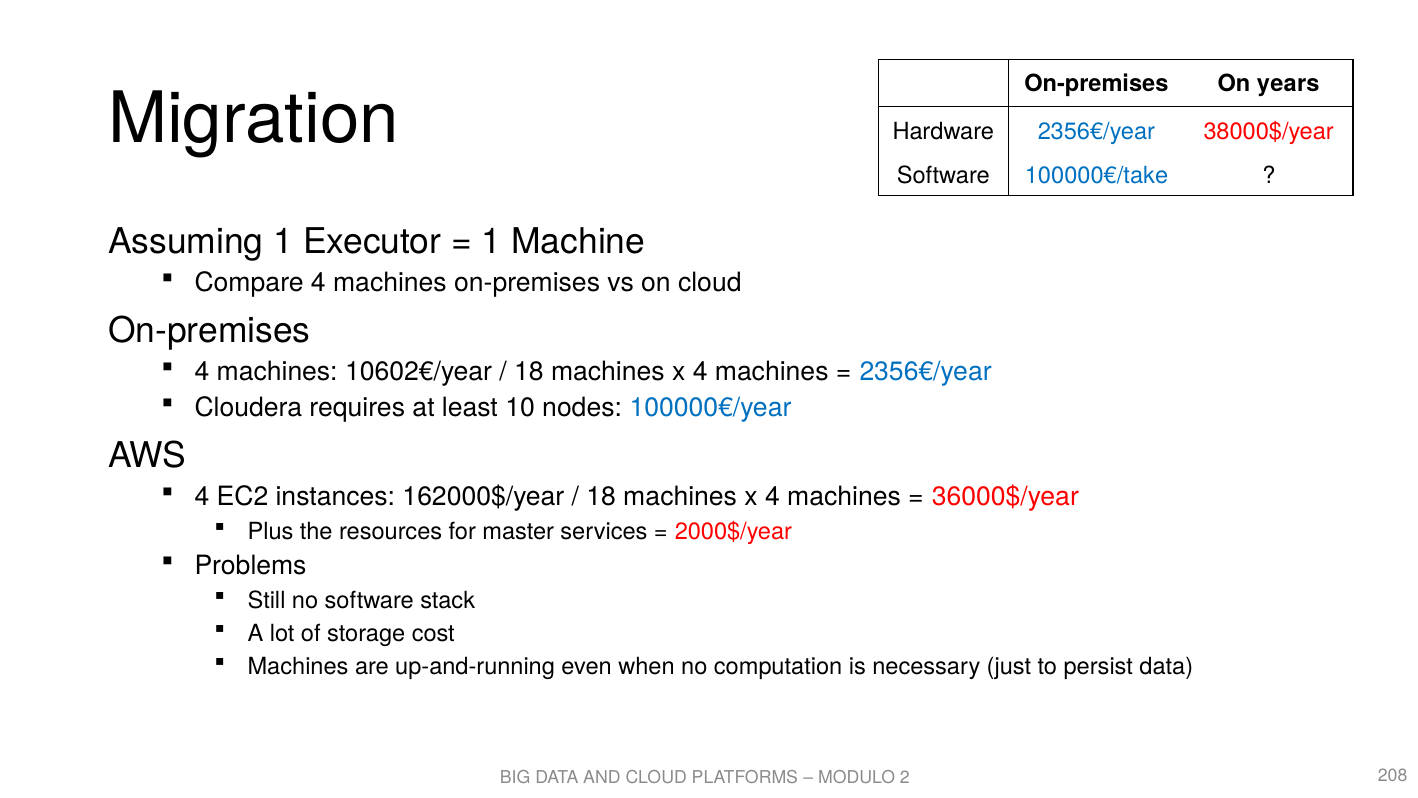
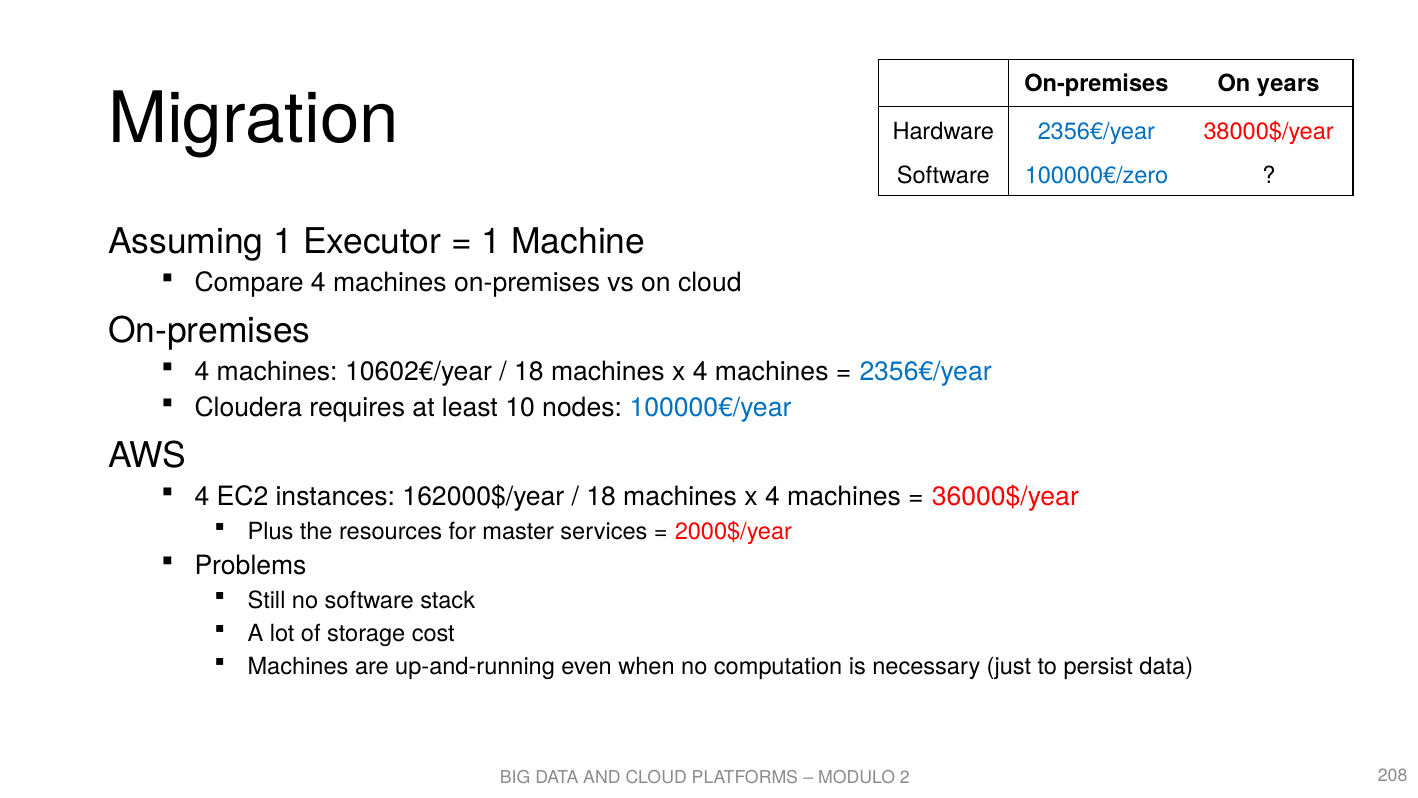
100000€/take: 100000€/take -> 100000€/zero (1097, 176)
